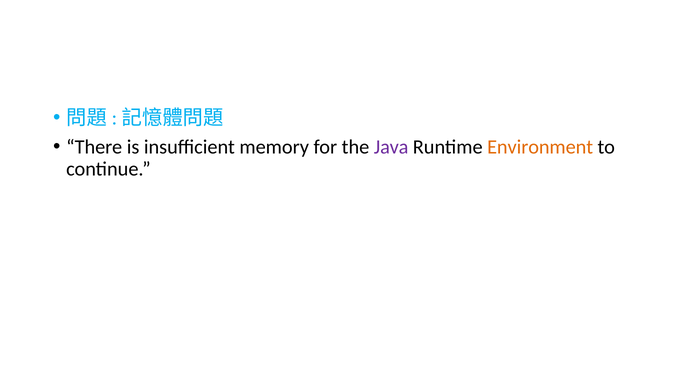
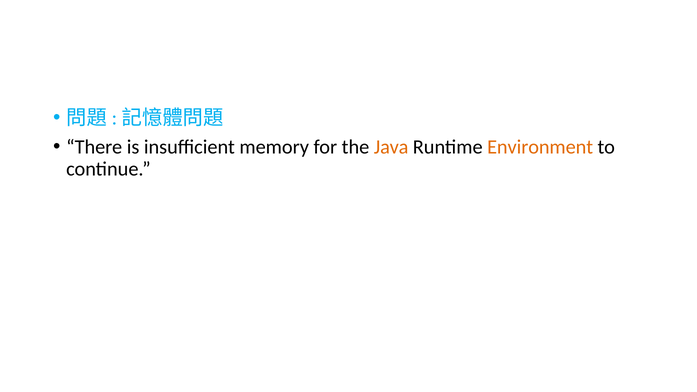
Java colour: purple -> orange (391, 147)
